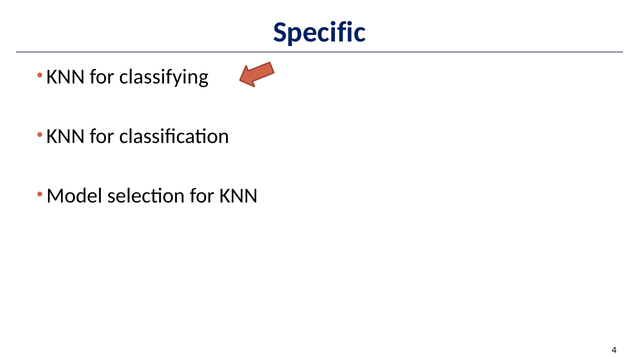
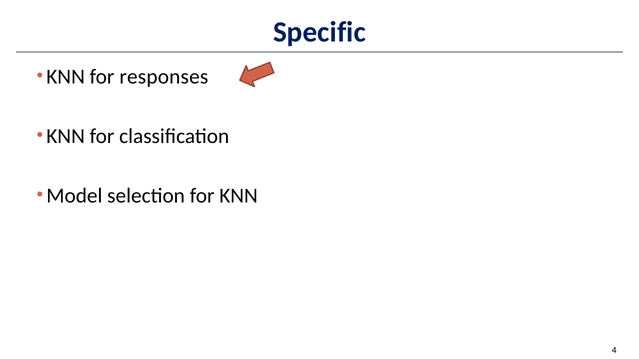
classifying: classifying -> responses (164, 77)
